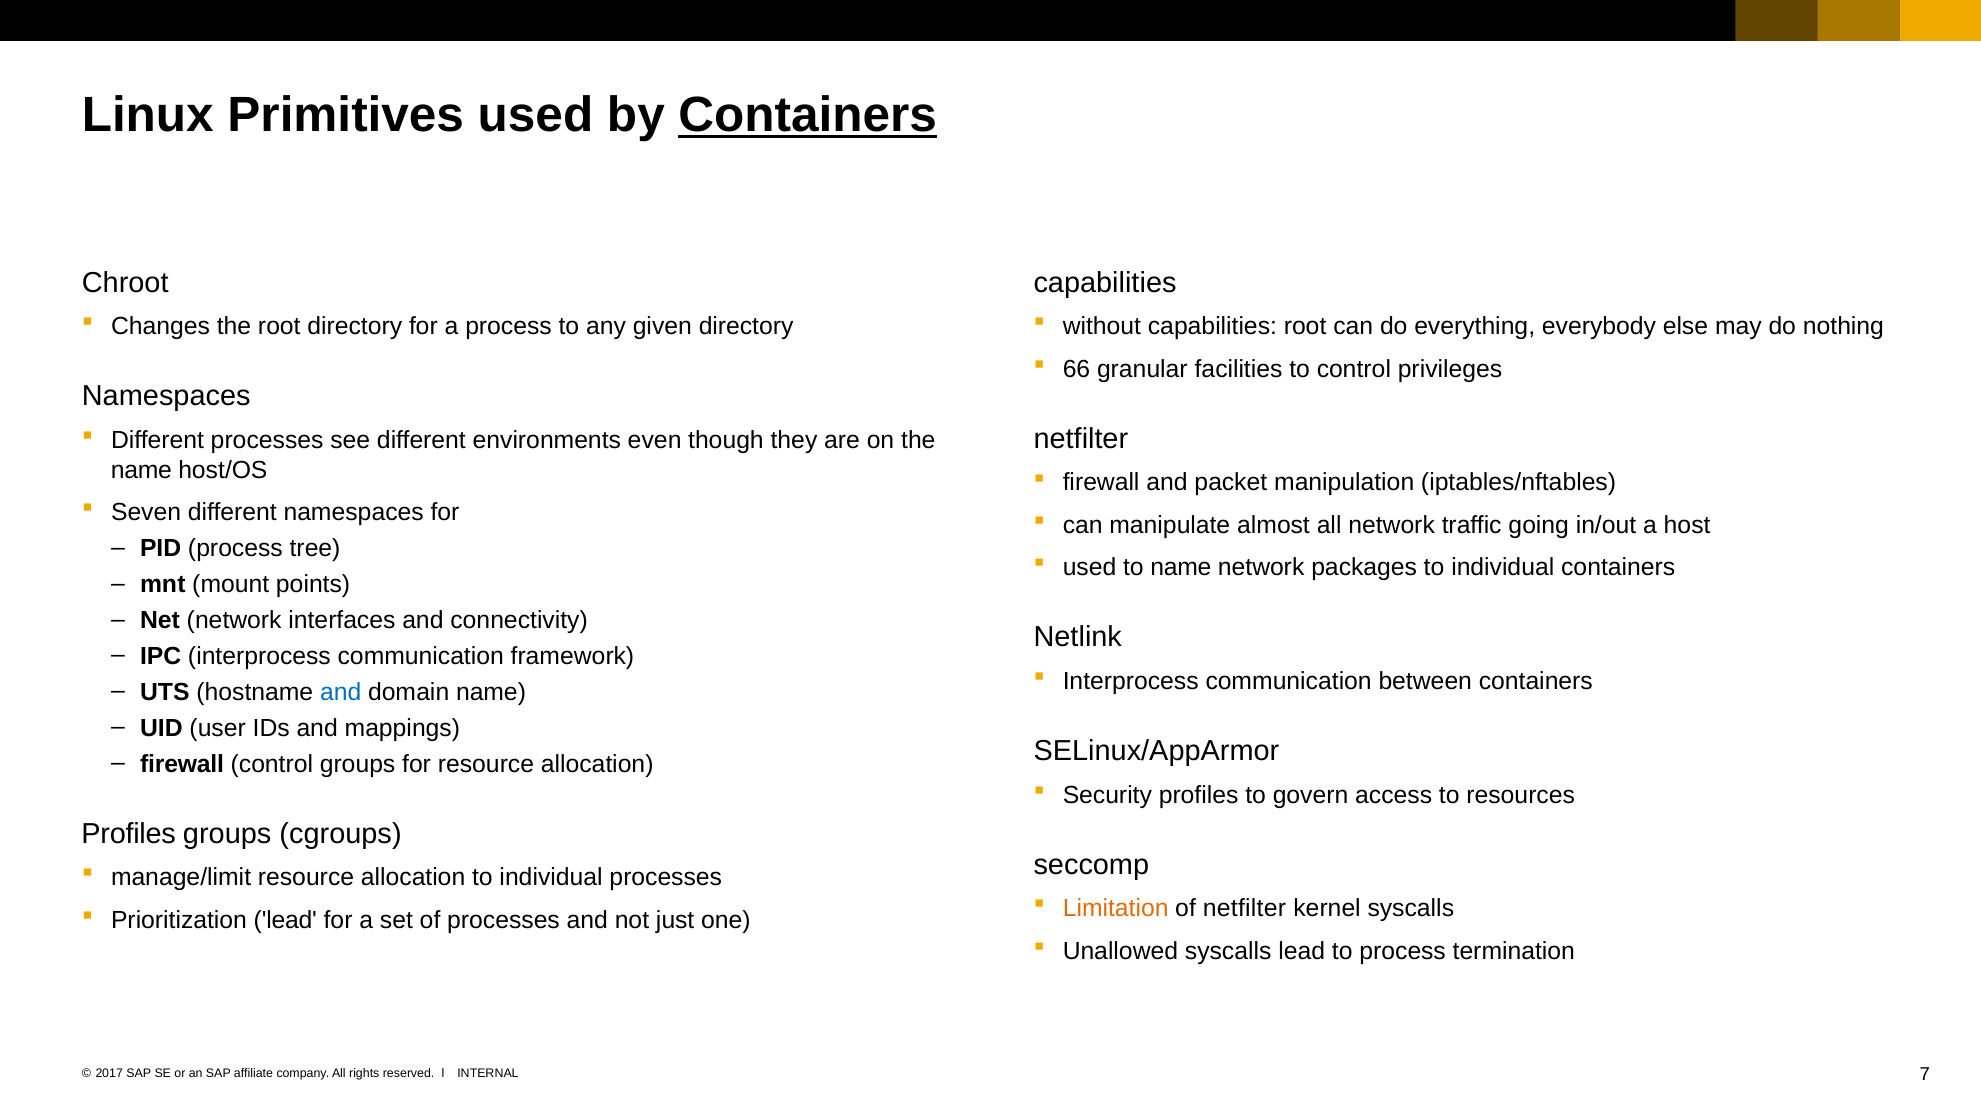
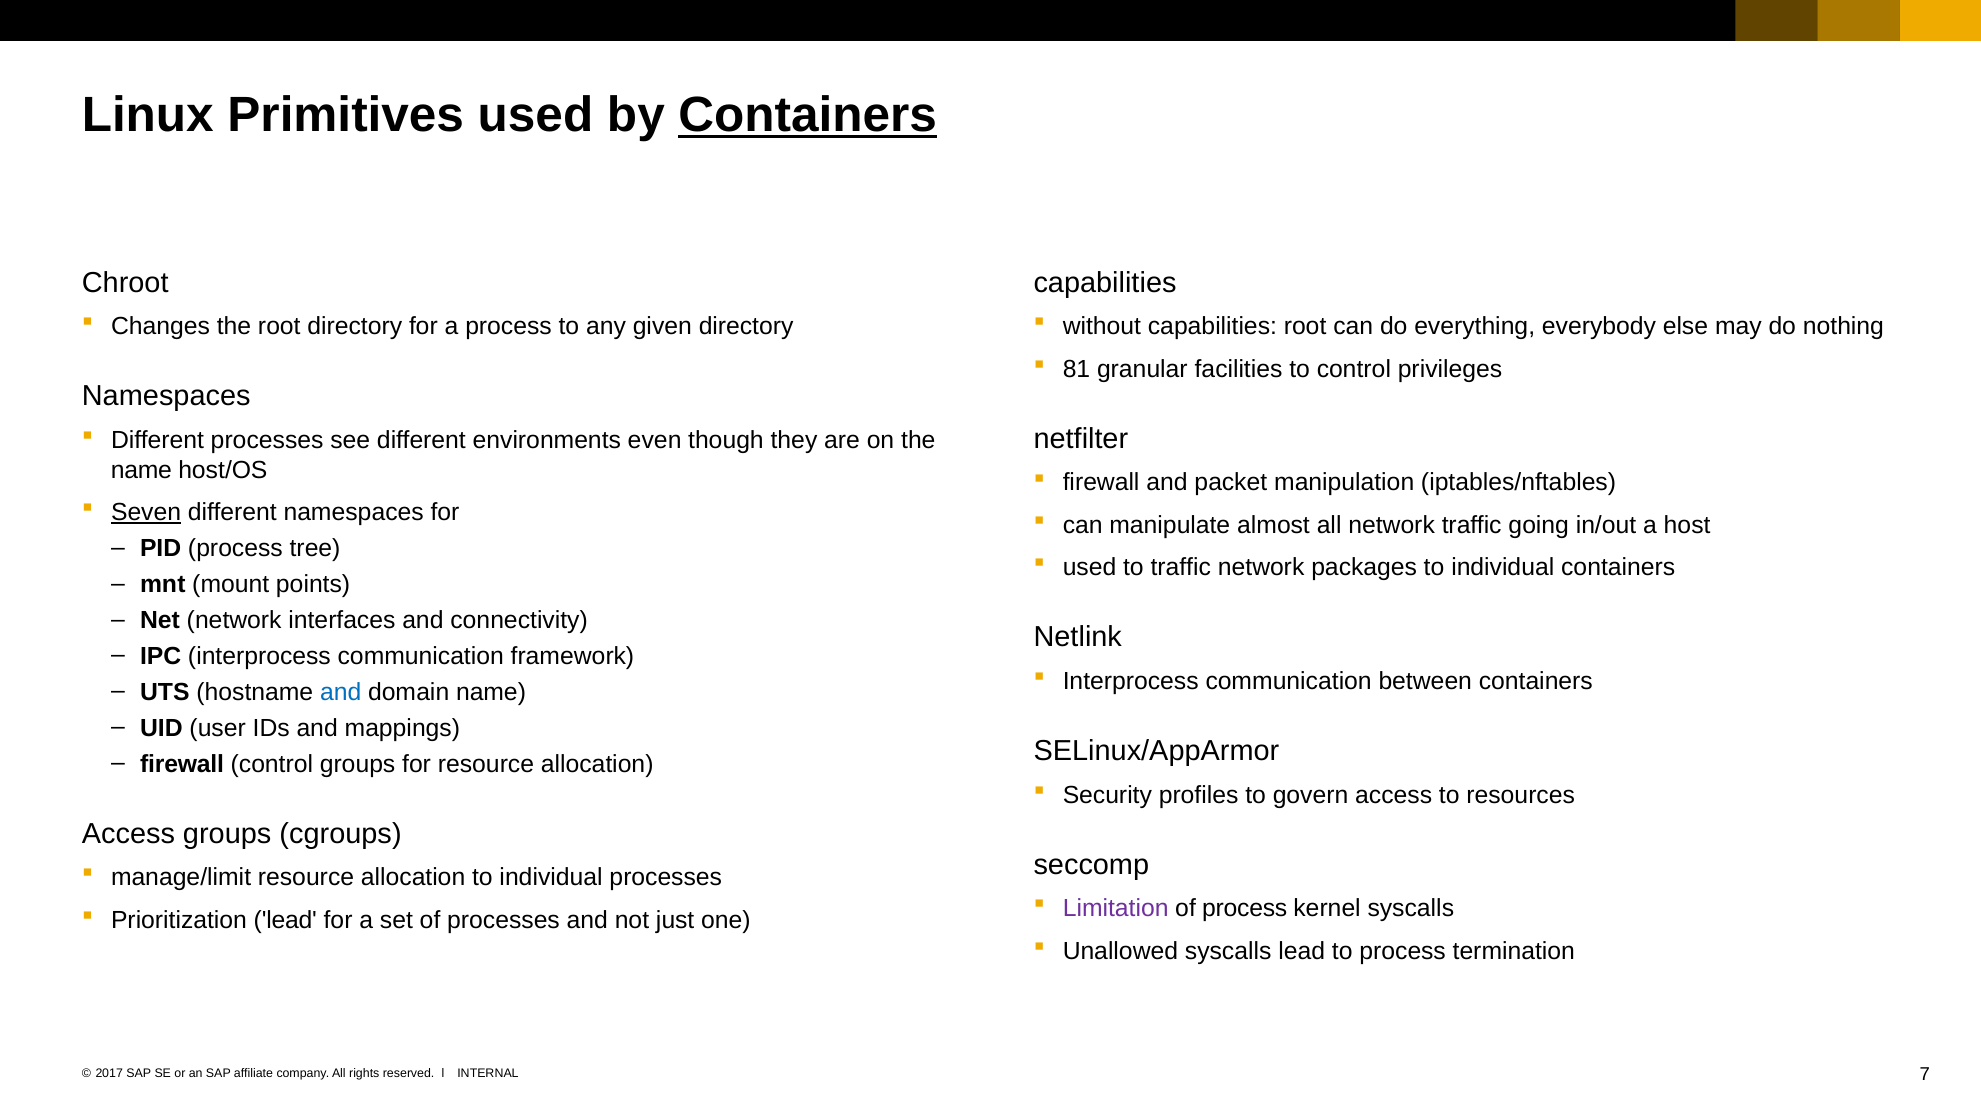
66: 66 -> 81 (1077, 369)
Seven underline: none -> present (146, 513)
to name: name -> traffic (1181, 567)
Profiles: Profiles -> Access (128, 834)
Limitation colour: orange -> purple (1116, 909)
of netfilter: netfilter -> process (1245, 909)
